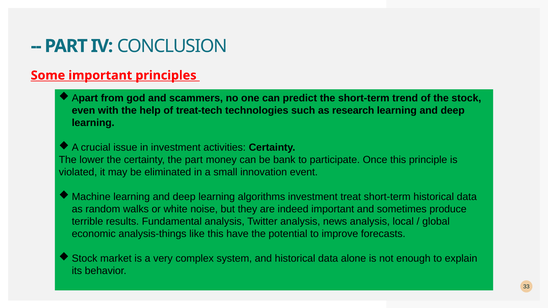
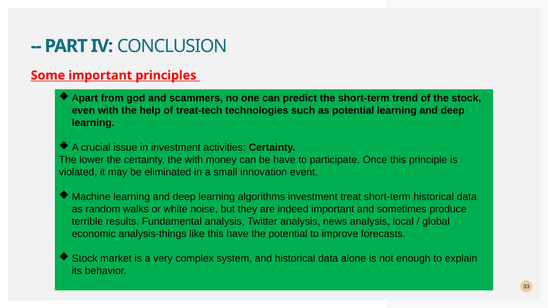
as research: research -> potential (353, 111)
the part: part -> with (194, 160)
be bank: bank -> have (284, 160)
